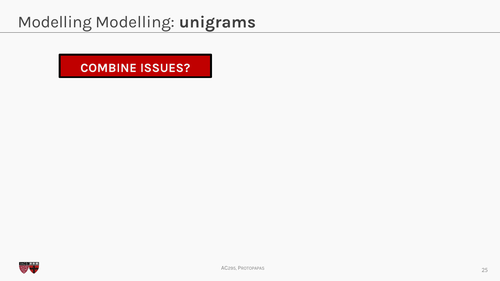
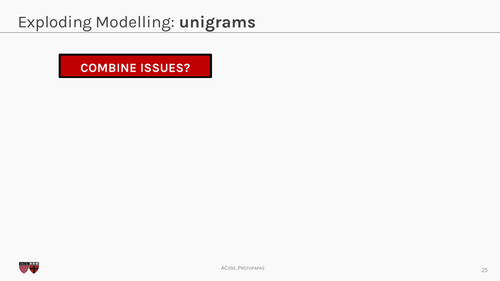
Modelling: Modelling -> Exploding (55, 22)
